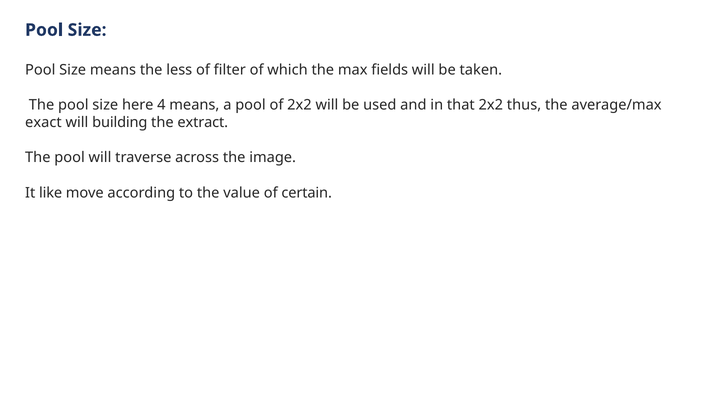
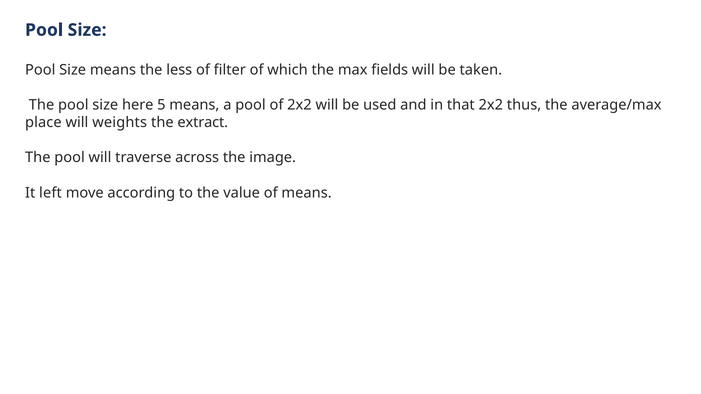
4: 4 -> 5 (161, 105)
exact: exact -> place (43, 123)
building: building -> weights (120, 123)
like: like -> left (50, 193)
of certain: certain -> means (307, 193)
